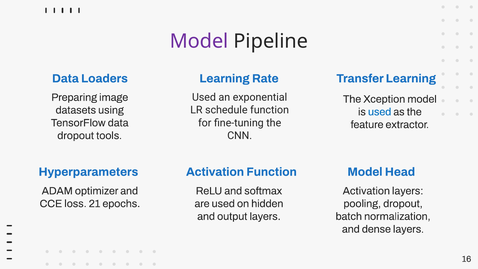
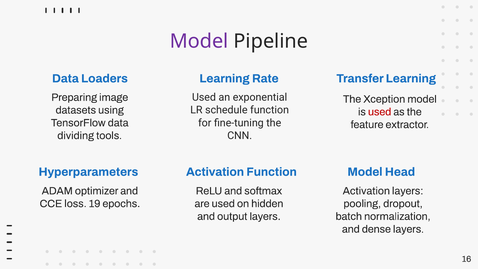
used colour: blue -> red (380, 112)
dropout: dropout -> dividing (76, 136)
21: 21 -> 19 (95, 204)
